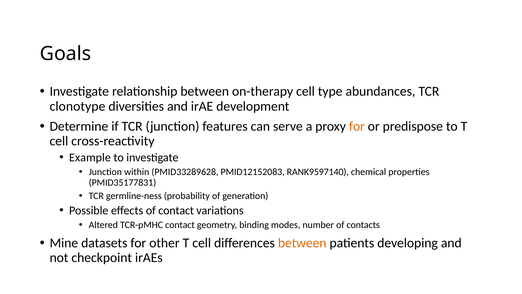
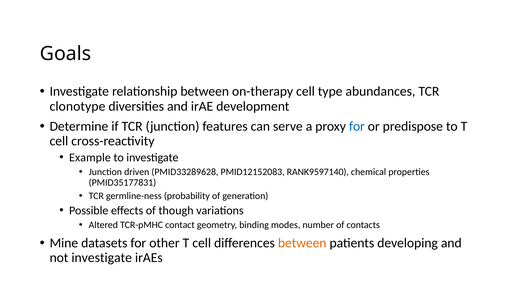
for colour: orange -> blue (357, 126)
within: within -> driven (137, 172)
of contact: contact -> though (176, 210)
not checkpoint: checkpoint -> investigate (102, 257)
